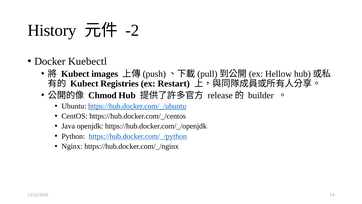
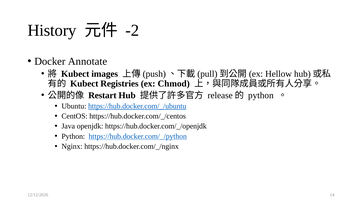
Kuebectl: Kuebectl -> Annotate (88, 61)
Restart: Restart -> Chmod (174, 83)
Chmod: Chmod -> Restart (102, 95)
builder: builder -> python (261, 95)
